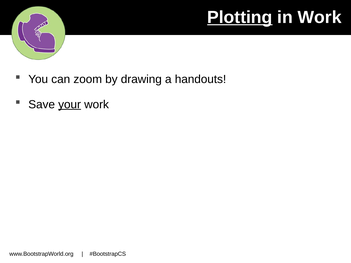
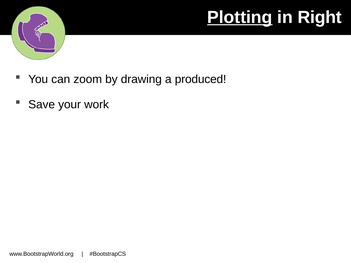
in Work: Work -> Right (320, 17)
handouts: handouts -> produced (201, 79)
your underline: present -> none (70, 105)
